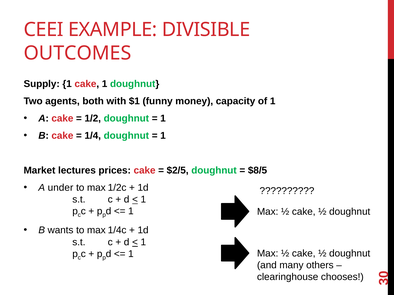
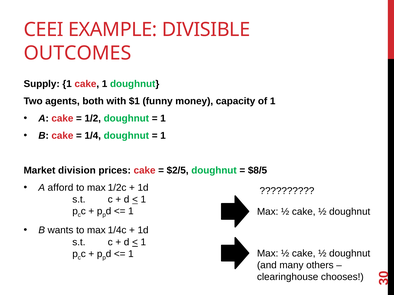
lectures: lectures -> division (77, 171)
under: under -> afford (60, 188)
